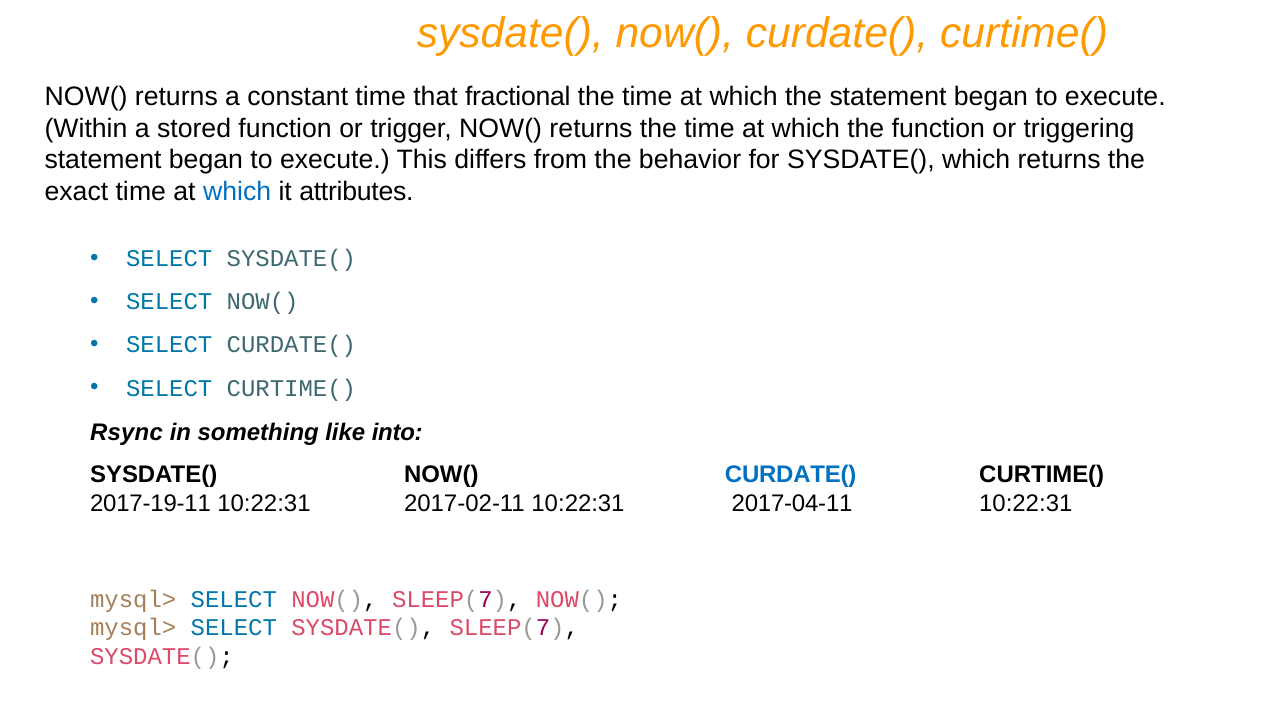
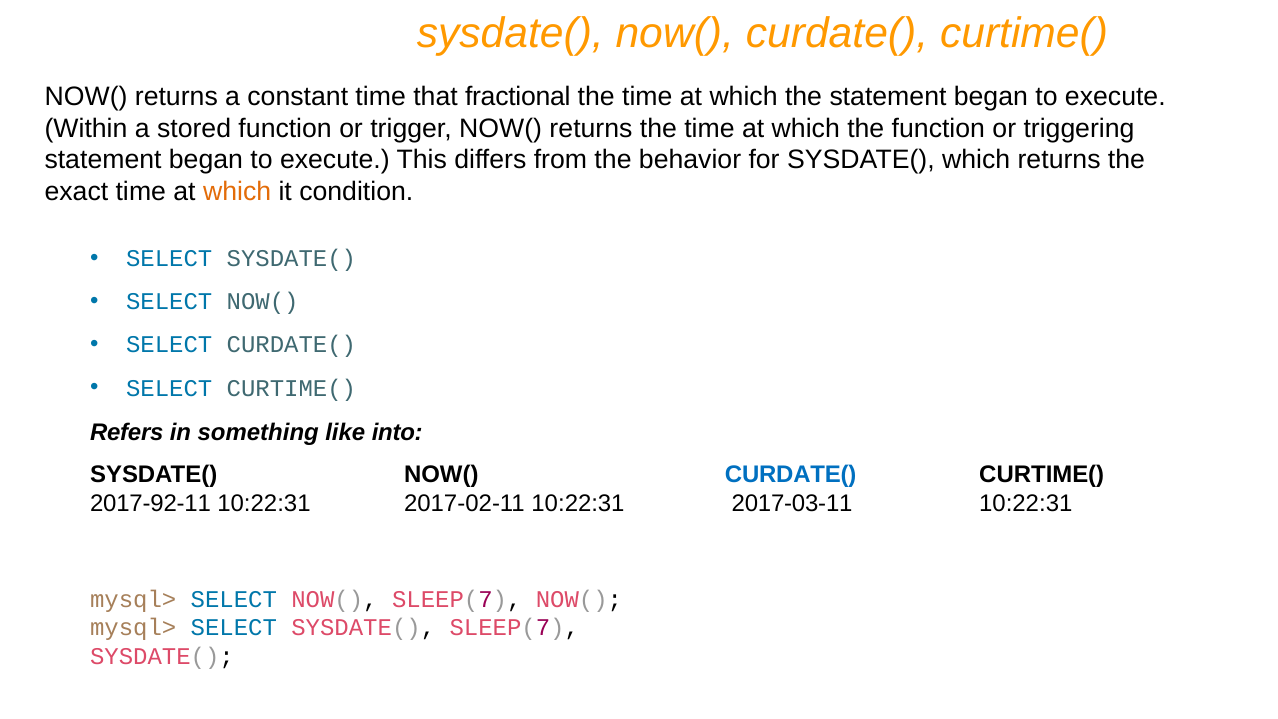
which colour: blue -> orange (237, 192)
attributes: attributes -> condition (356, 192)
Rsync: Rsync -> Refers (127, 433)
2017-19-11: 2017-19-11 -> 2017-92-11 (151, 503)
2017-04-11: 2017-04-11 -> 2017-03-11 (792, 503)
